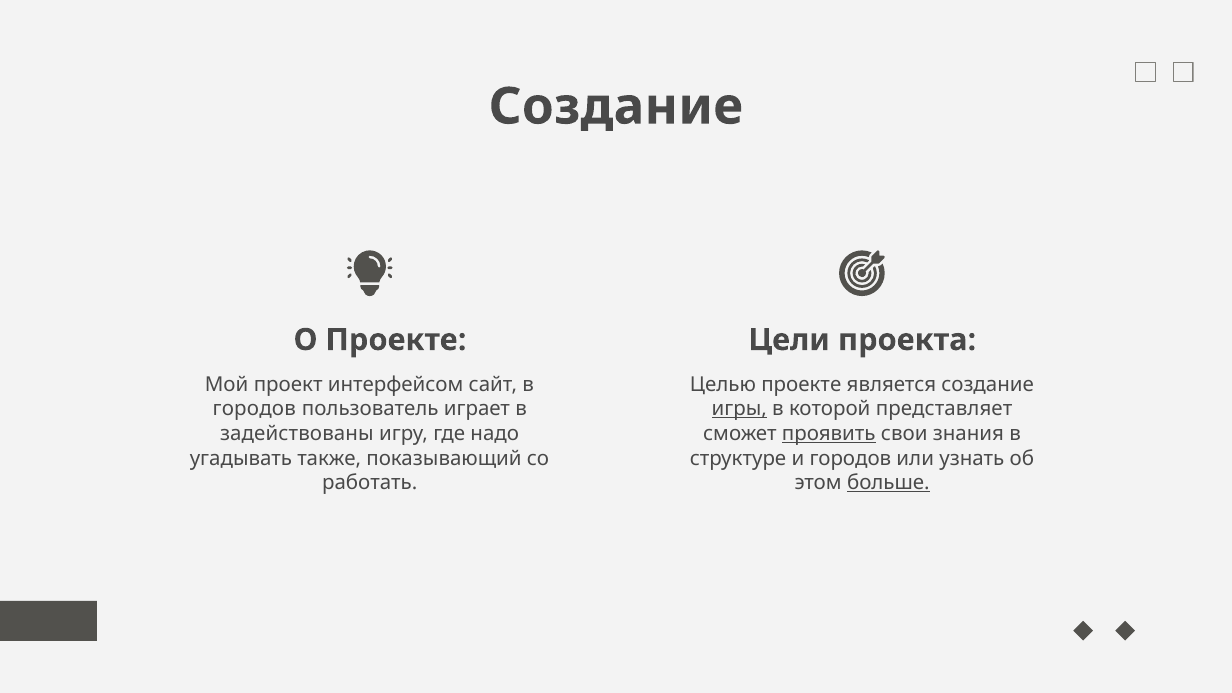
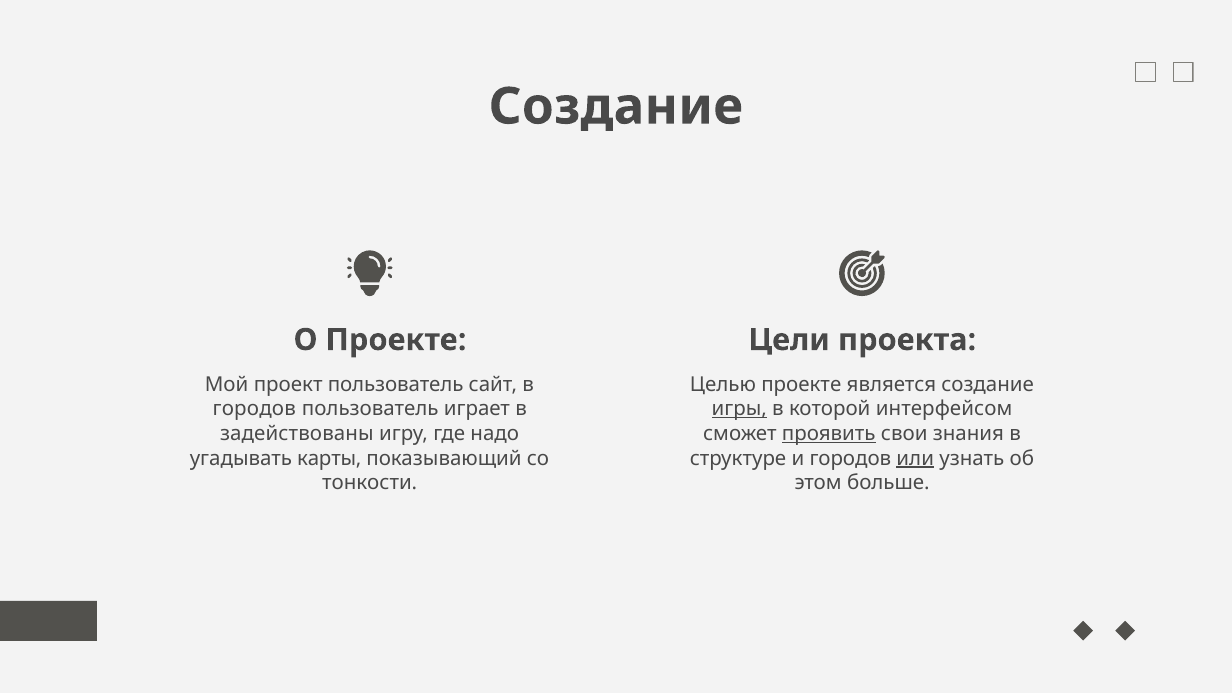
проект интерфейсом: интерфейсом -> пользователь (396, 384)
представляет: представляет -> интерфейсом (944, 409)
также: также -> карты (329, 458)
или underline: none -> present (915, 458)
работать: работать -> тонкости (370, 483)
больше underline: present -> none (888, 483)
